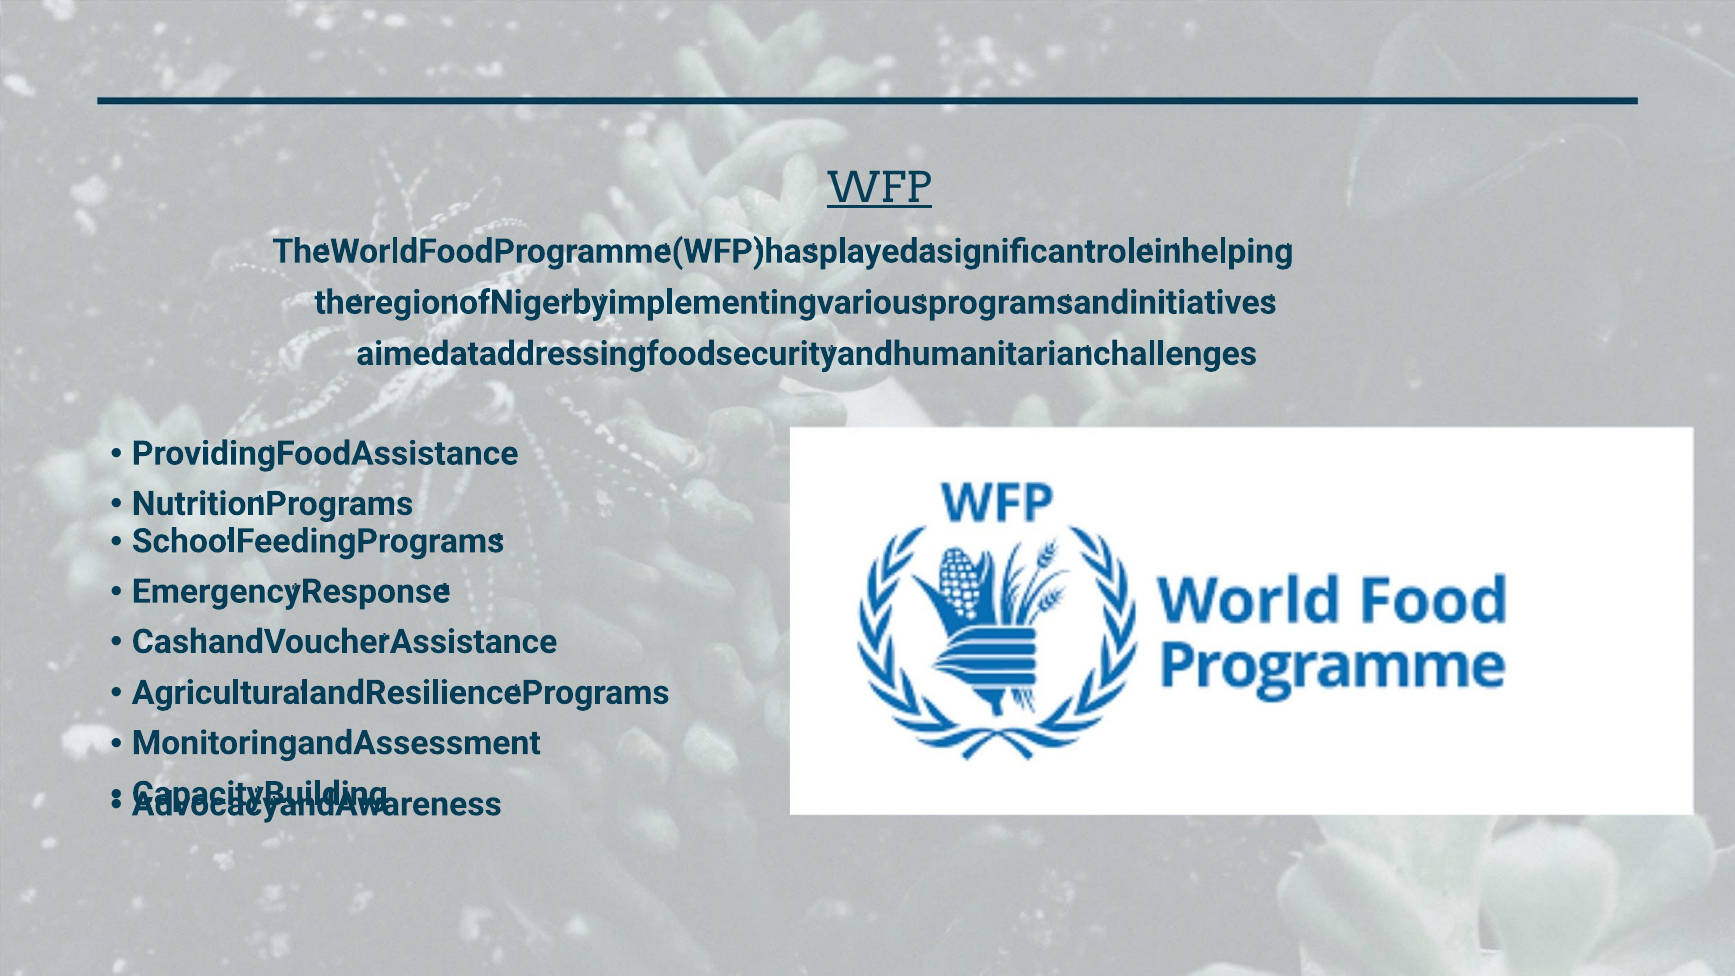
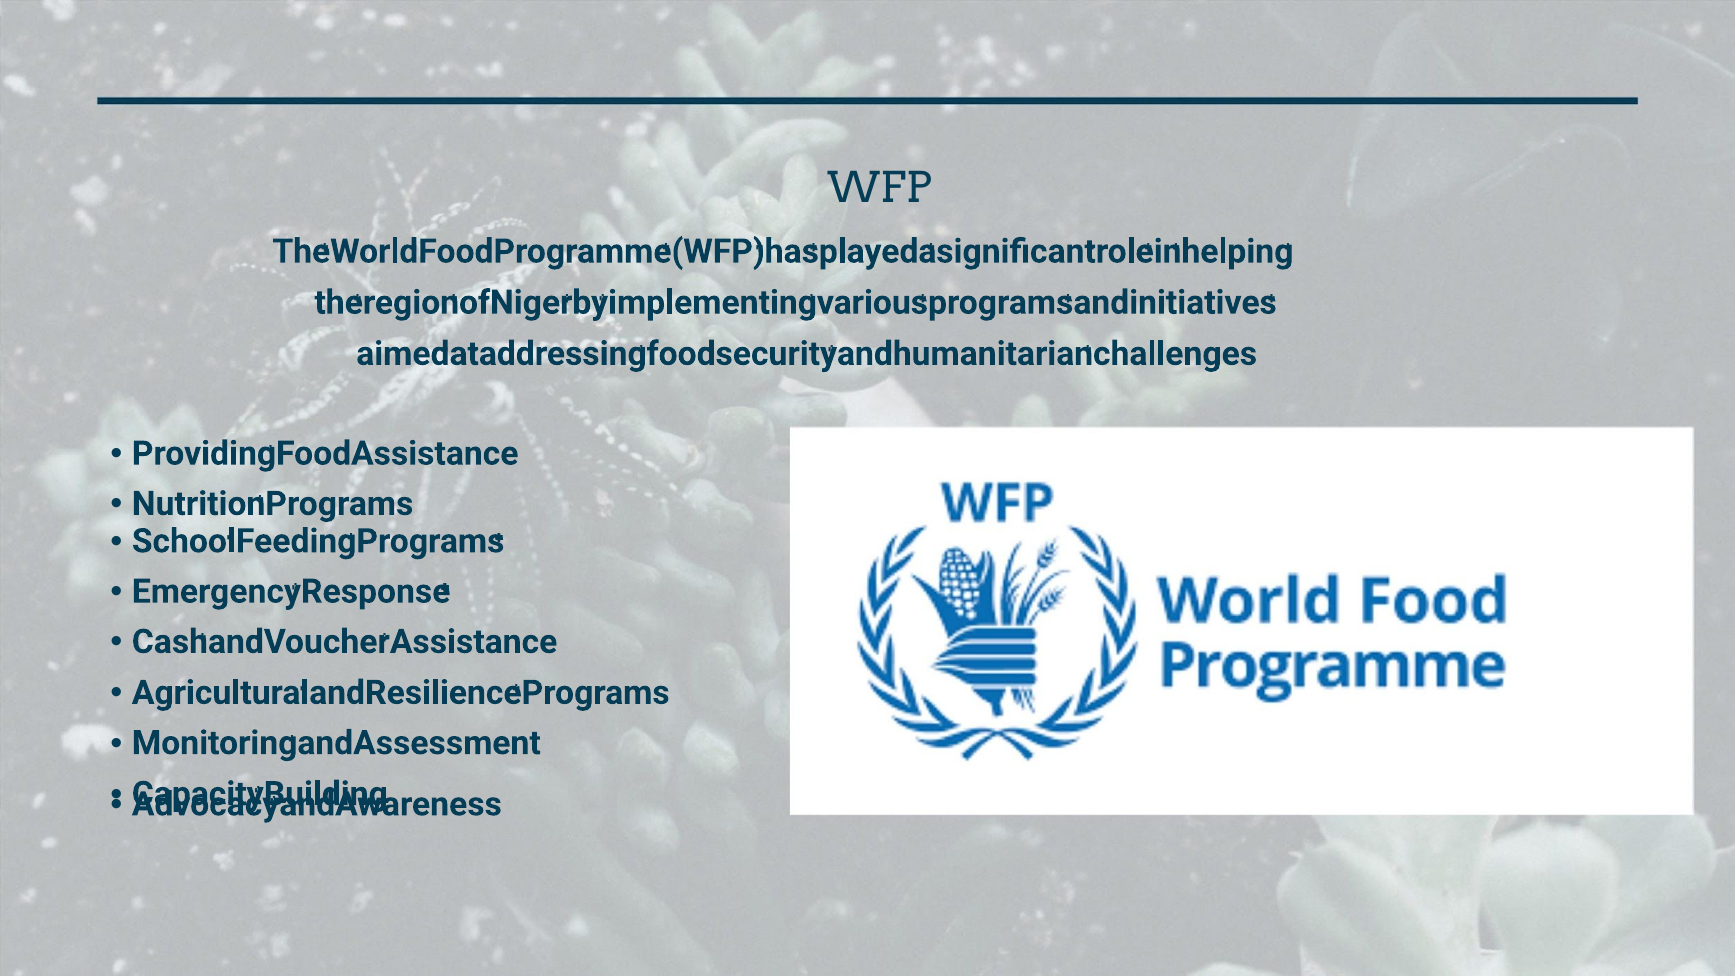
WFP underline: present -> none (880, 188)
